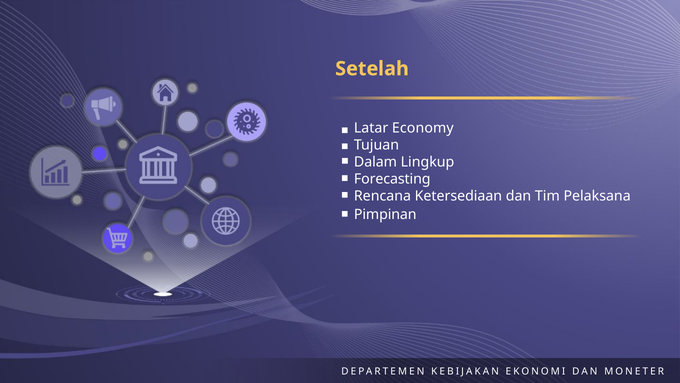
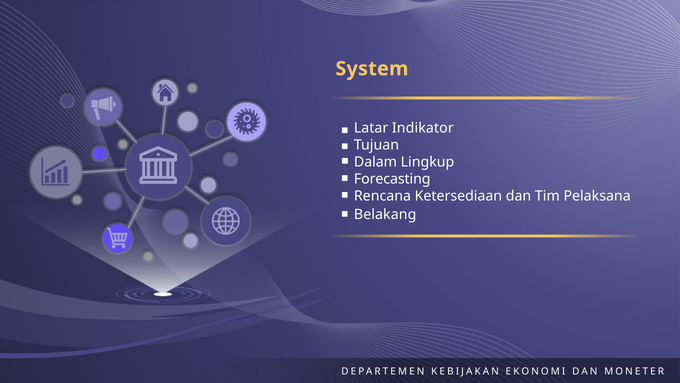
Setelah: Setelah -> System (372, 69)
Economy: Economy -> Indikator (423, 128)
Pimpinan: Pimpinan -> Belakang (385, 214)
